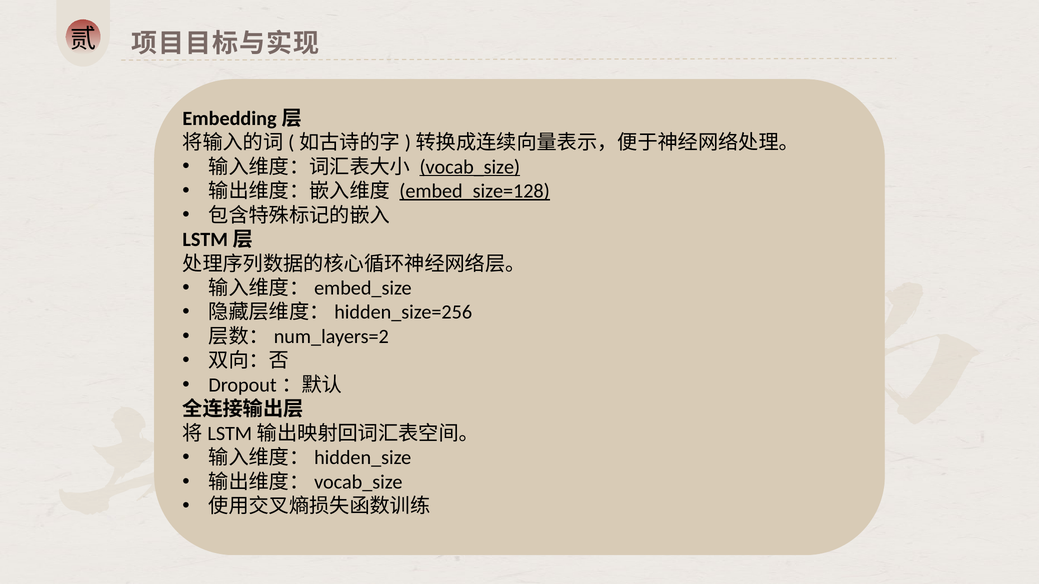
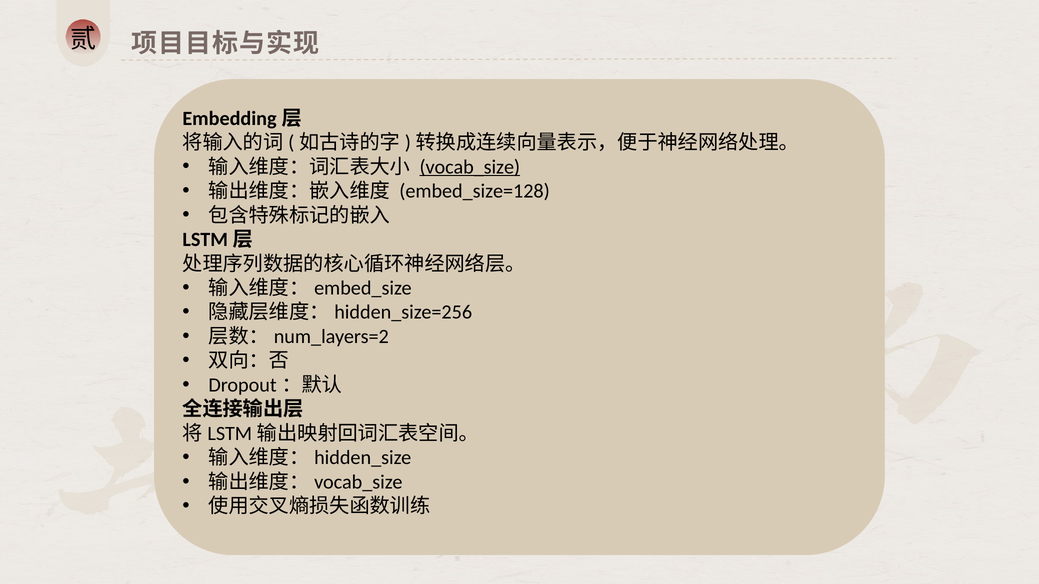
embed_size=128 underline: present -> none (475, 191)
